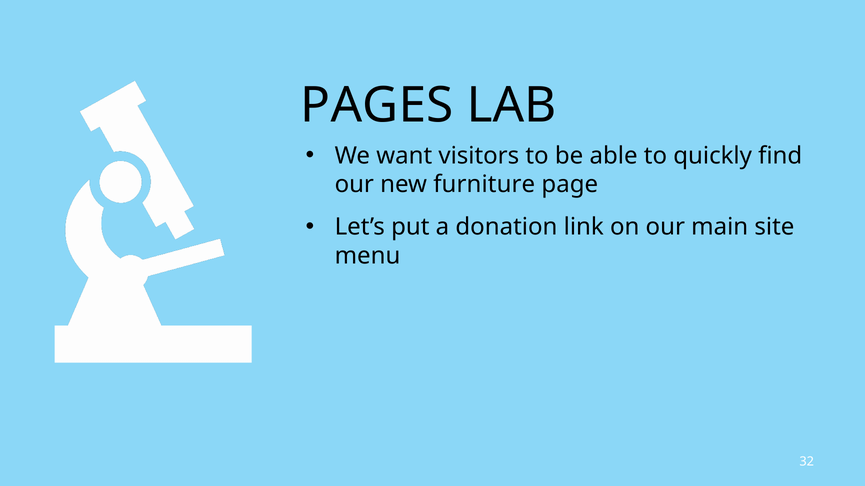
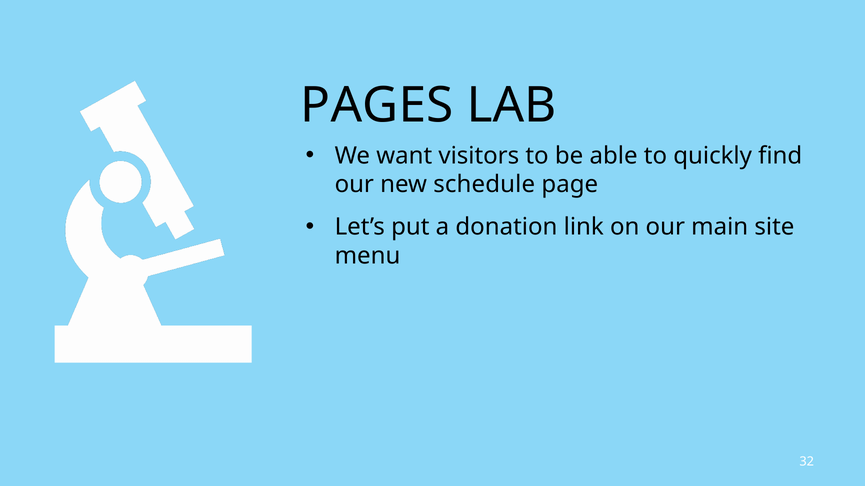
furniture: furniture -> schedule (484, 185)
